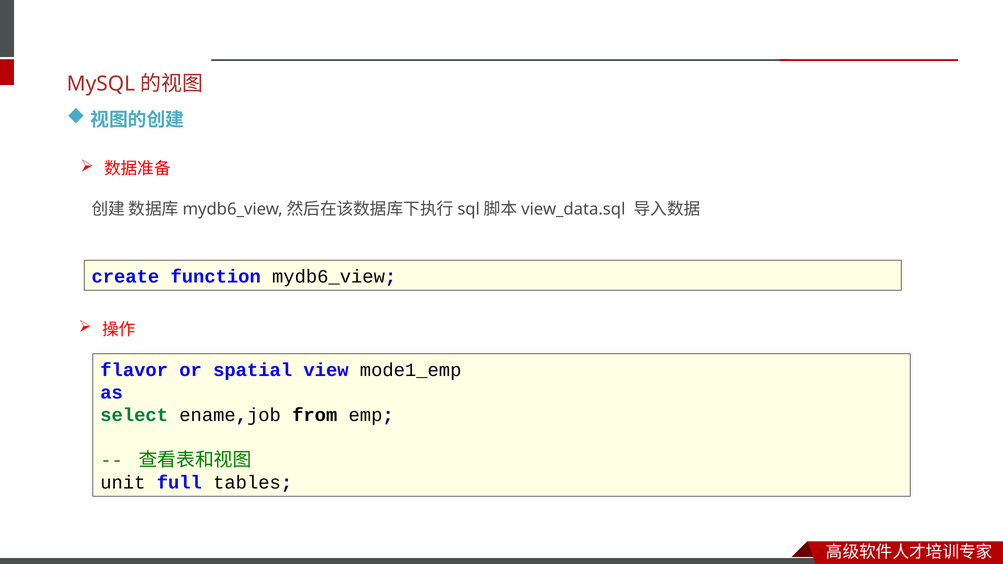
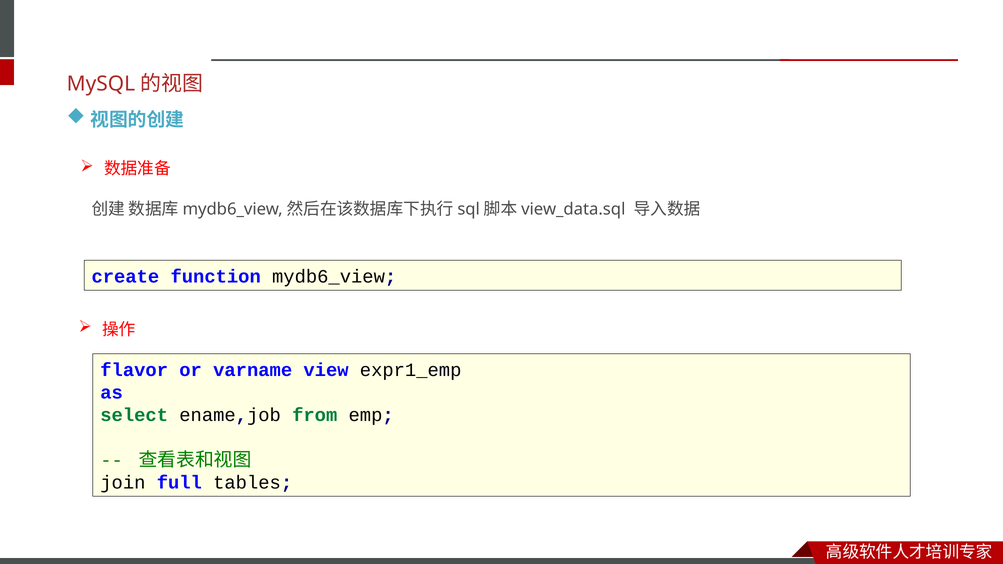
spatial: spatial -> varname (253, 370)
mode1_emp: mode1_emp -> expr1_emp (411, 370)
from colour: black -> green (315, 415)
unit: unit -> join (123, 483)
